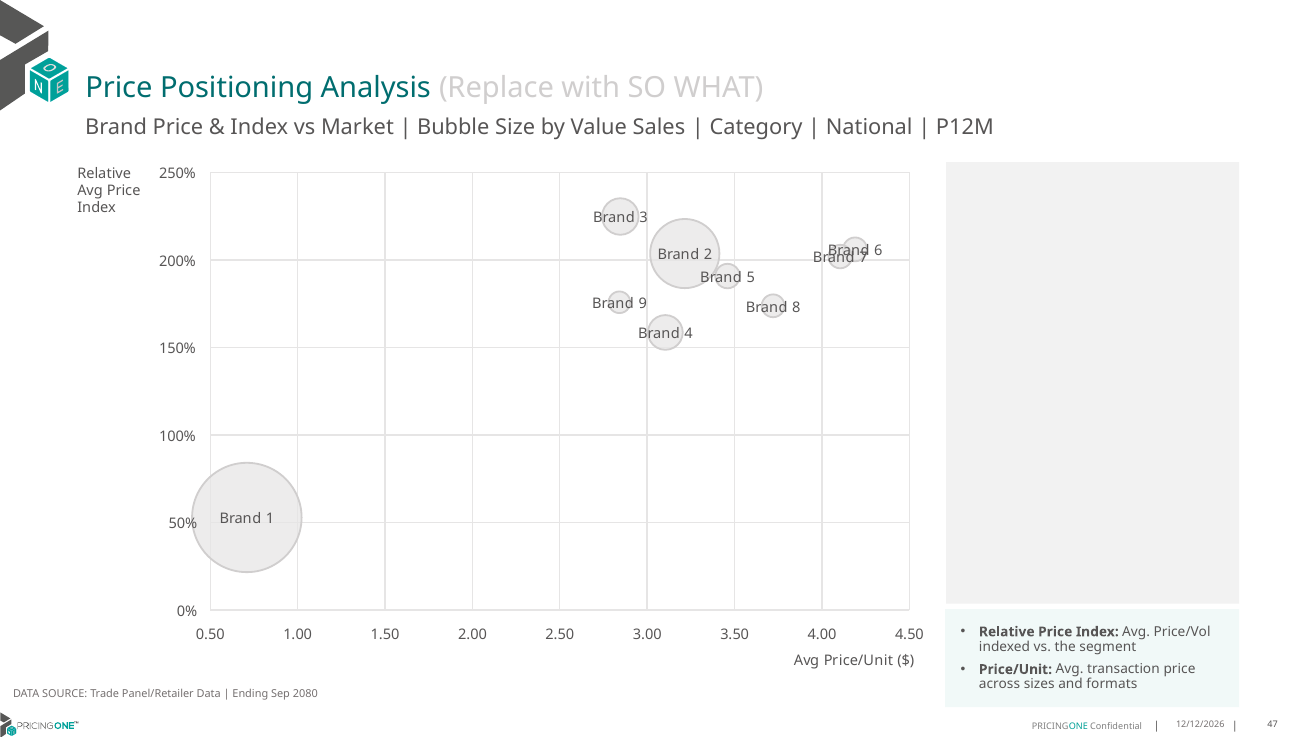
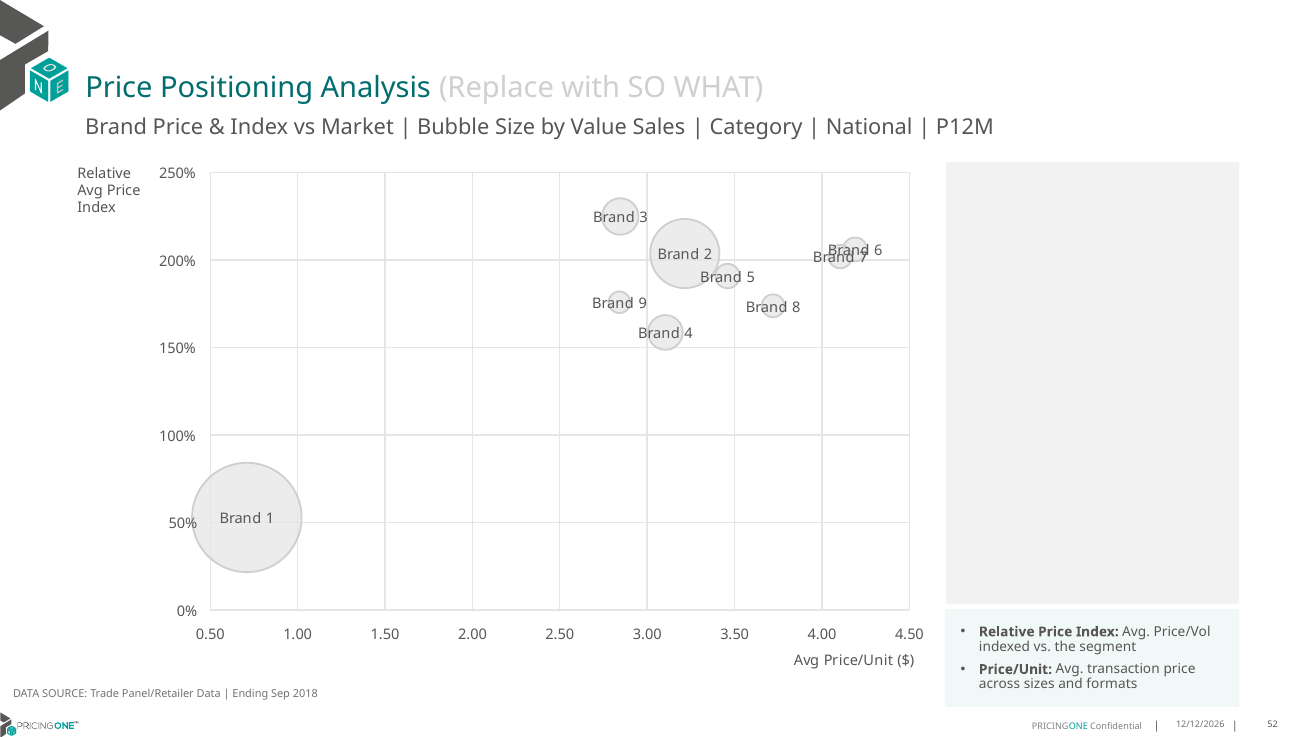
2080: 2080 -> 2018 (305, 694)
47: 47 -> 52 (1273, 725)
